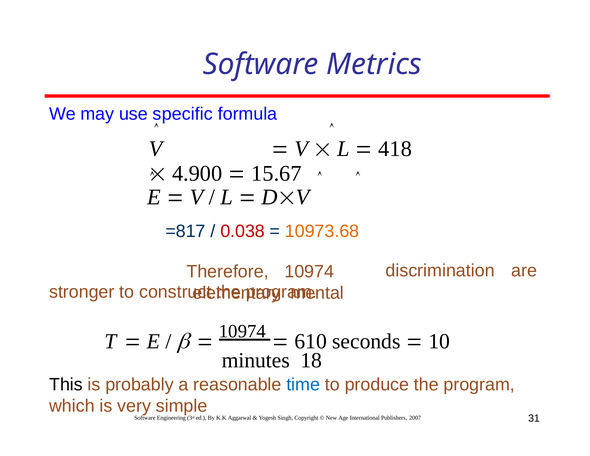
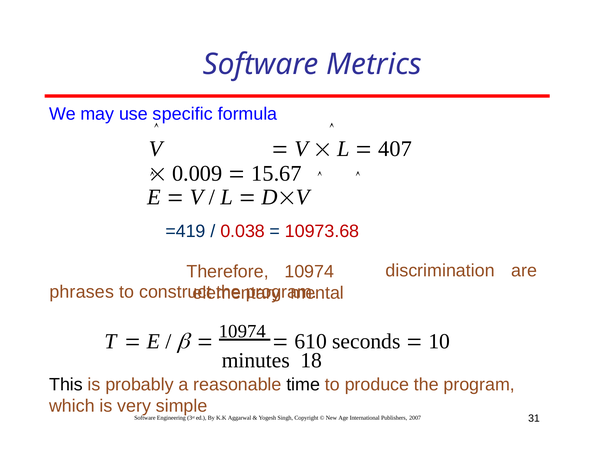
418: 418 -> 407 (395, 149)
4.900: 4.900 -> 0.009 (197, 173)
=817: =817 -> =419 (185, 231)
10973.68 colour: orange -> red (322, 231)
stronger: stronger -> phrases (82, 292)
time colour: blue -> black (303, 384)
